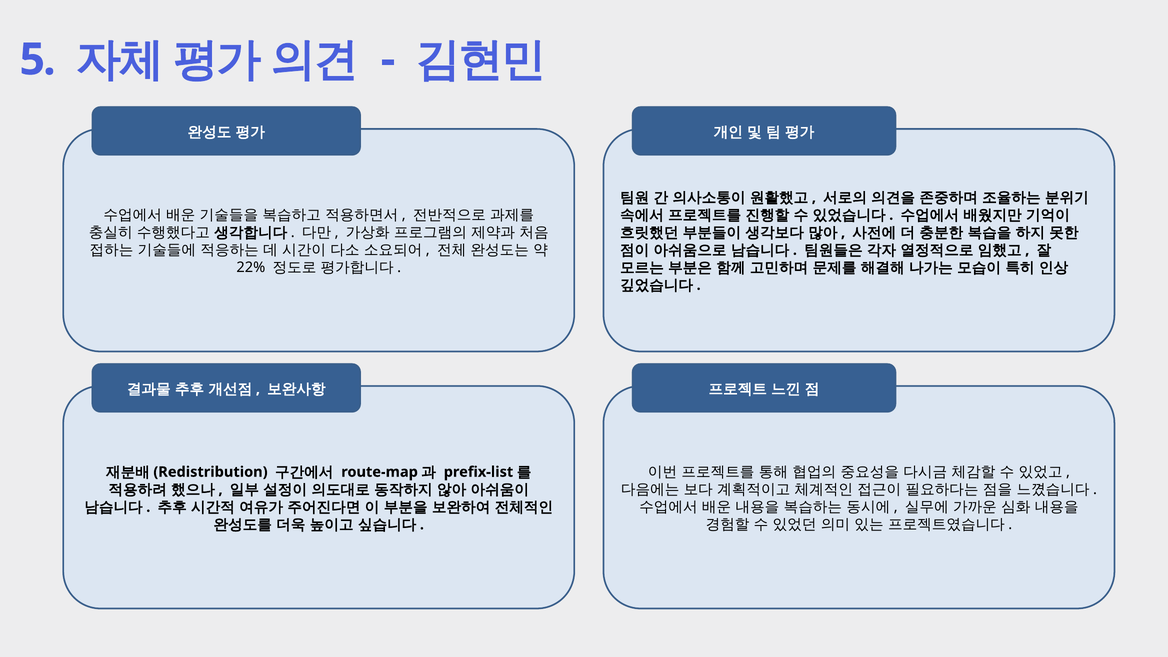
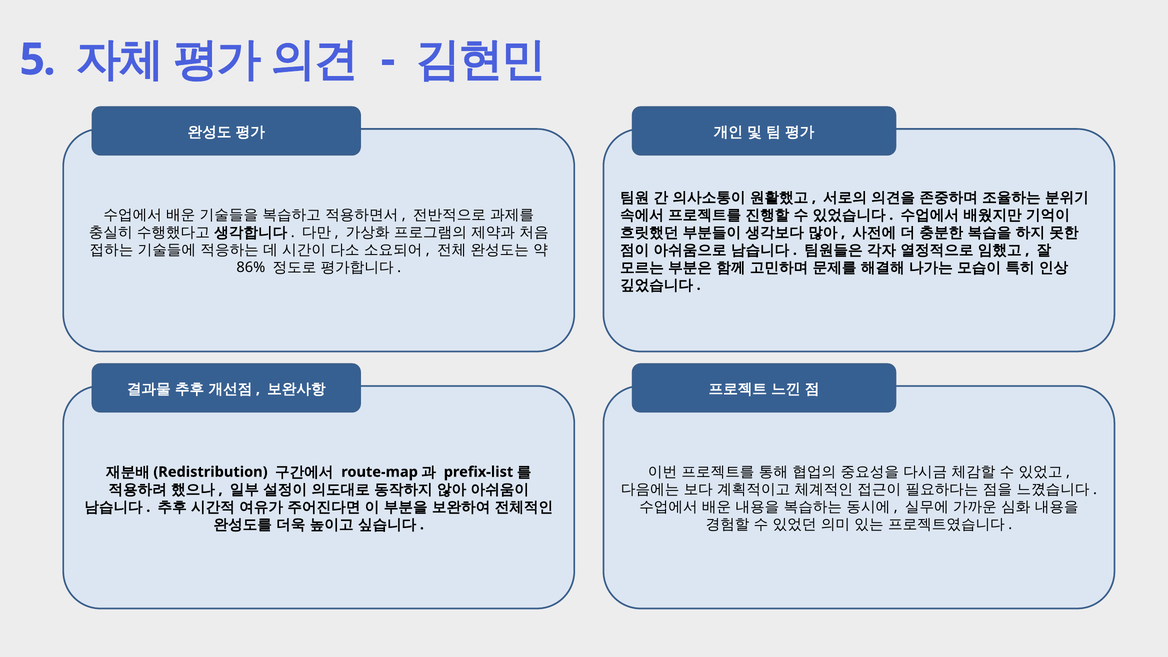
22%: 22% -> 86% (251, 268)
